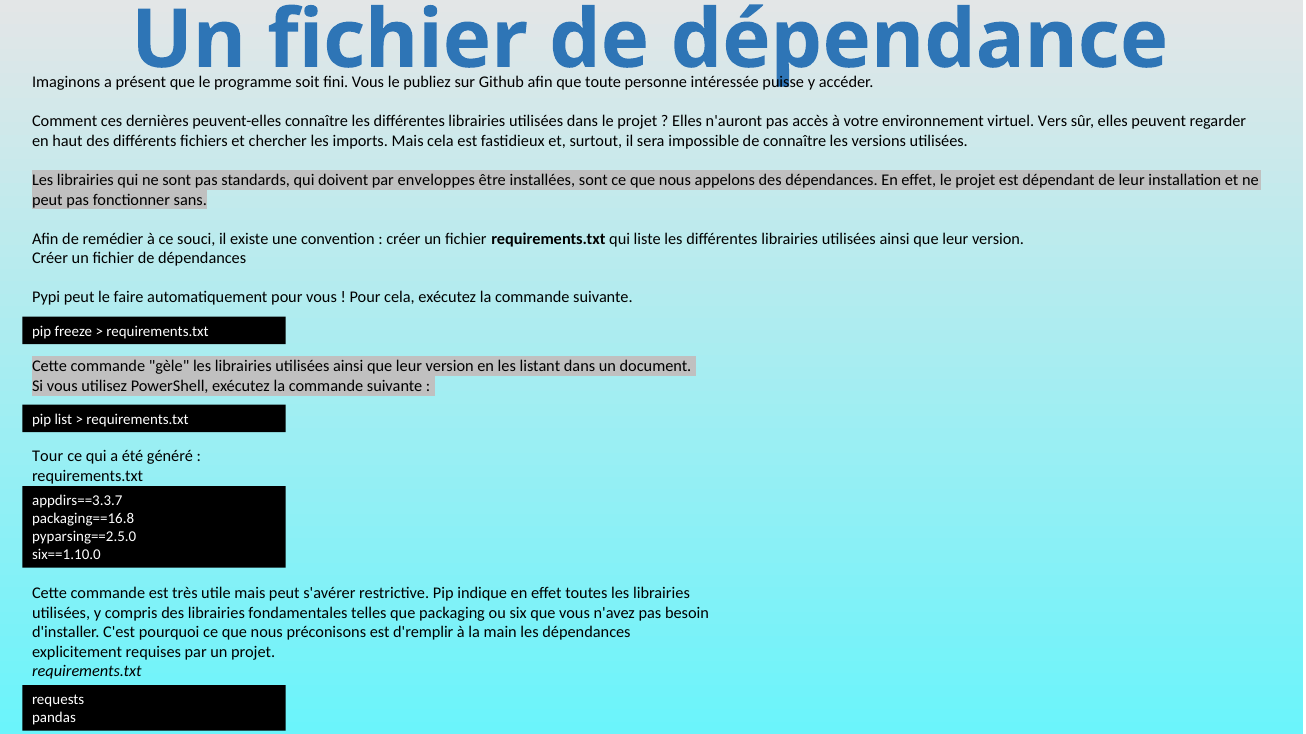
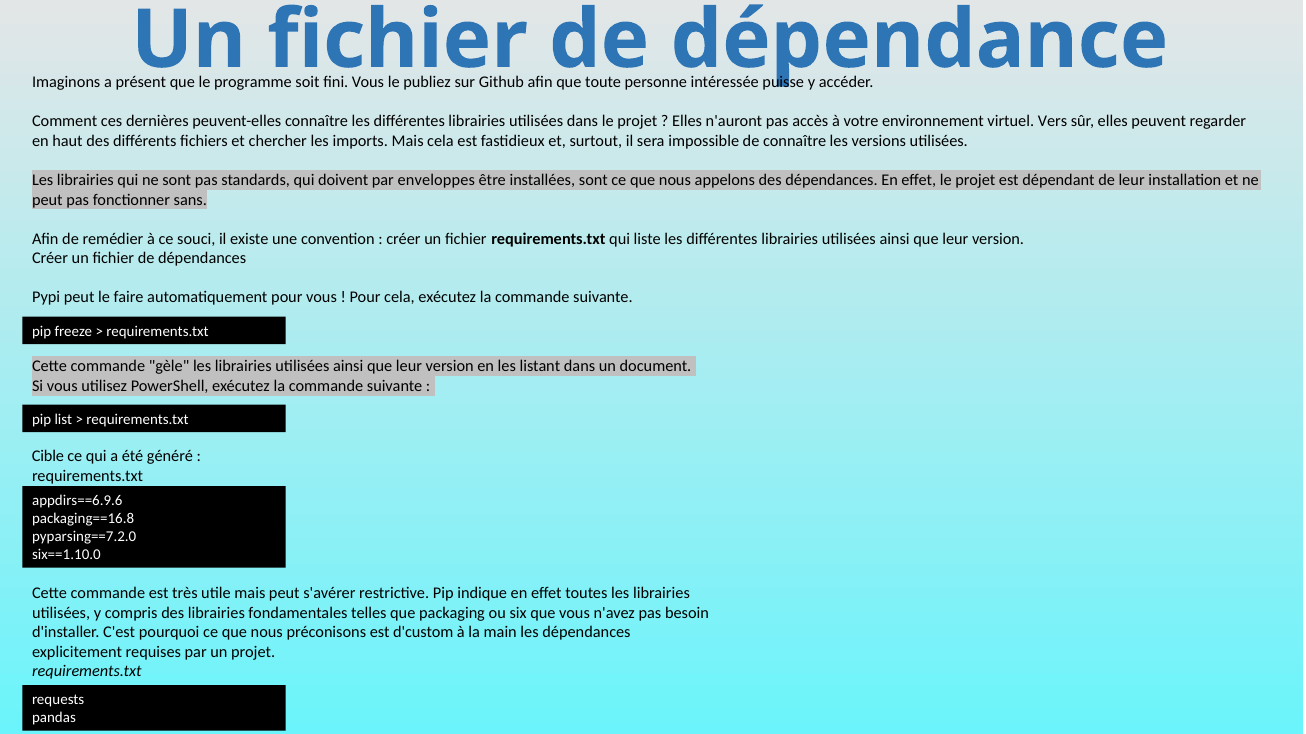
Tour: Tour -> Cible (48, 457)
appdirs==3.3.7: appdirs==3.3.7 -> appdirs==6.9.6 (77, 501)
pyparsing==2.5.0: pyparsing==2.5.0 -> pyparsing==7.2.0 (84, 537)
d'remplir: d'remplir -> d'custom (423, 633)
